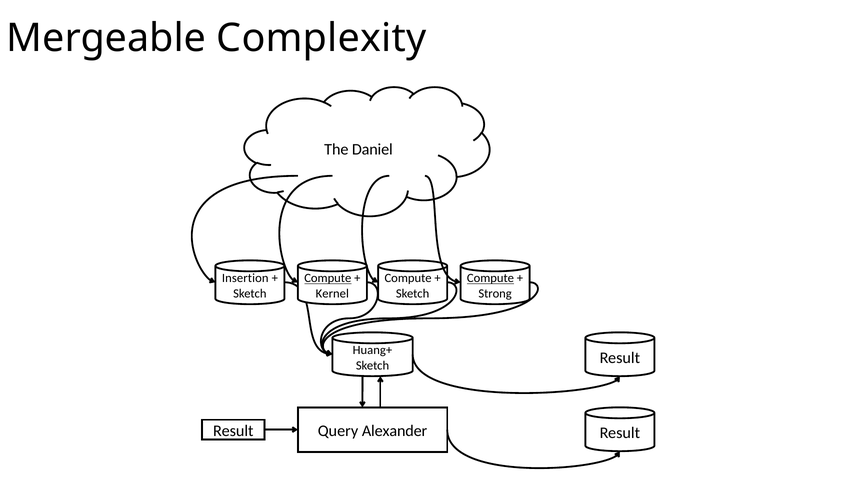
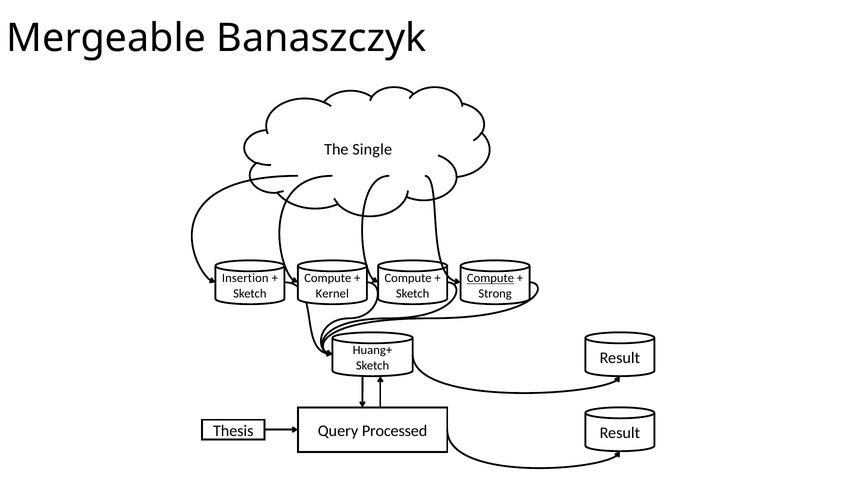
Complexity: Complexity -> Banaszczyk (322, 38)
Daniel: Daniel -> Single (372, 150)
Compute underline: present -> none (328, 279)
Result: Result -> Thesis (233, 431)
Alexander: Alexander -> Processed (395, 431)
